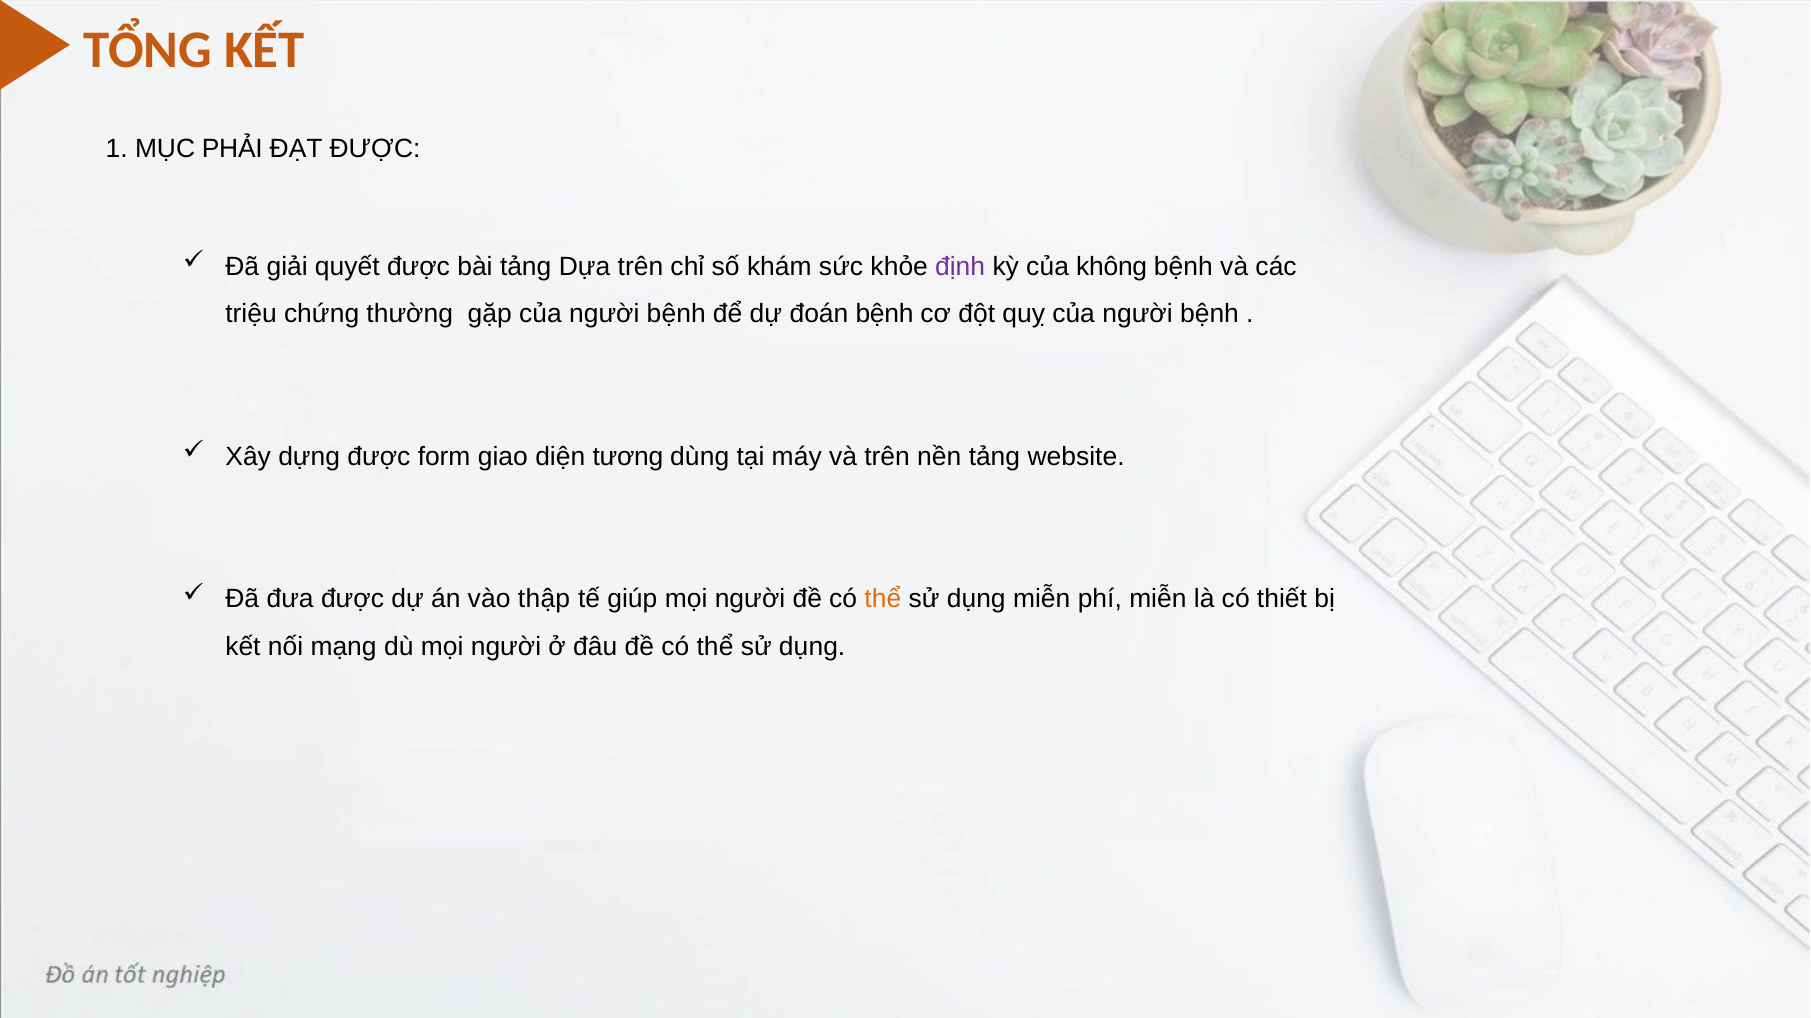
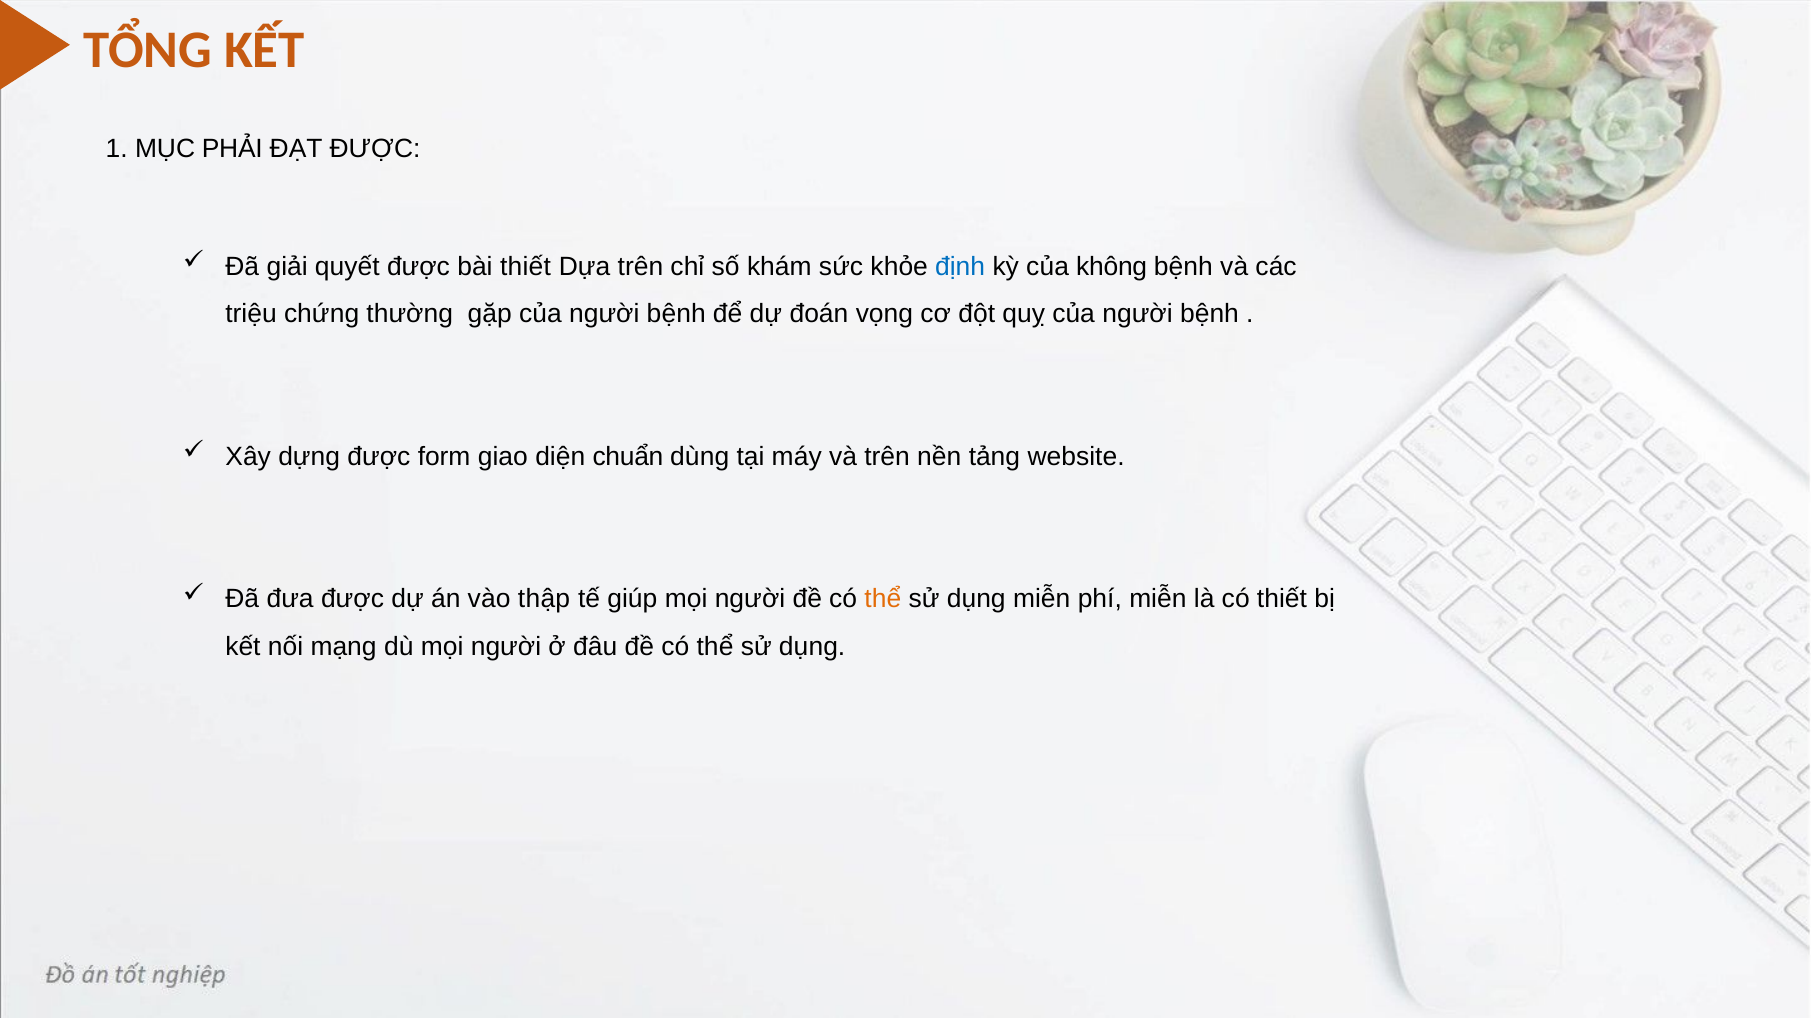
bài tảng: tảng -> thiết (526, 267)
định colour: purple -> blue (960, 267)
đoán bệnh: bệnh -> vọng (884, 314)
tương: tương -> chuẩn (628, 457)
